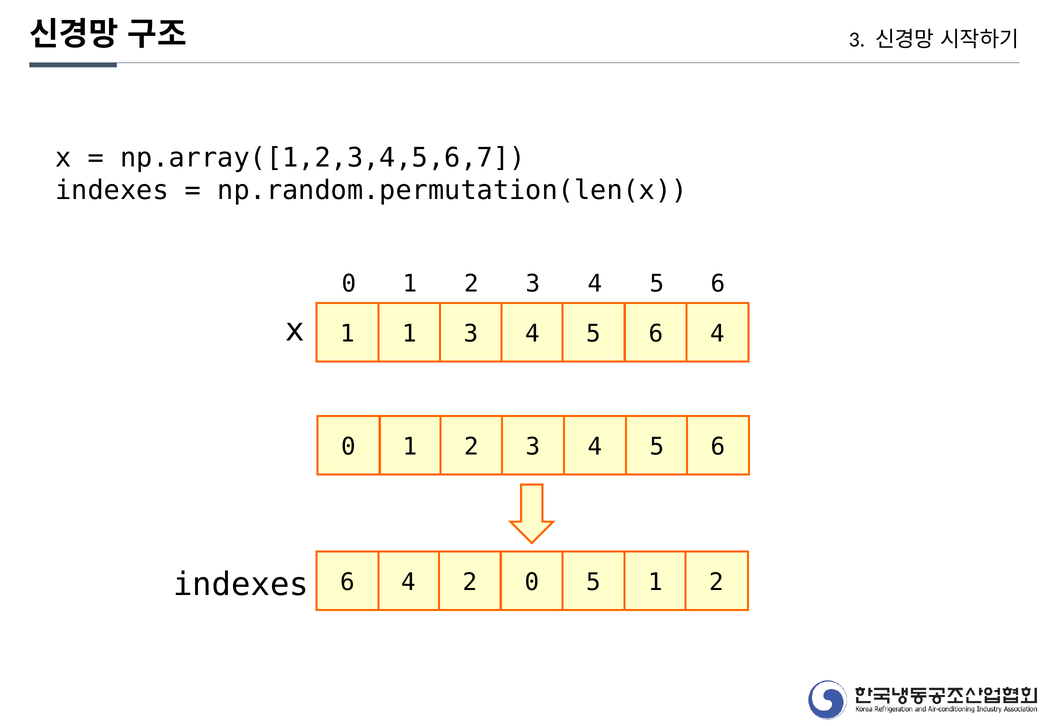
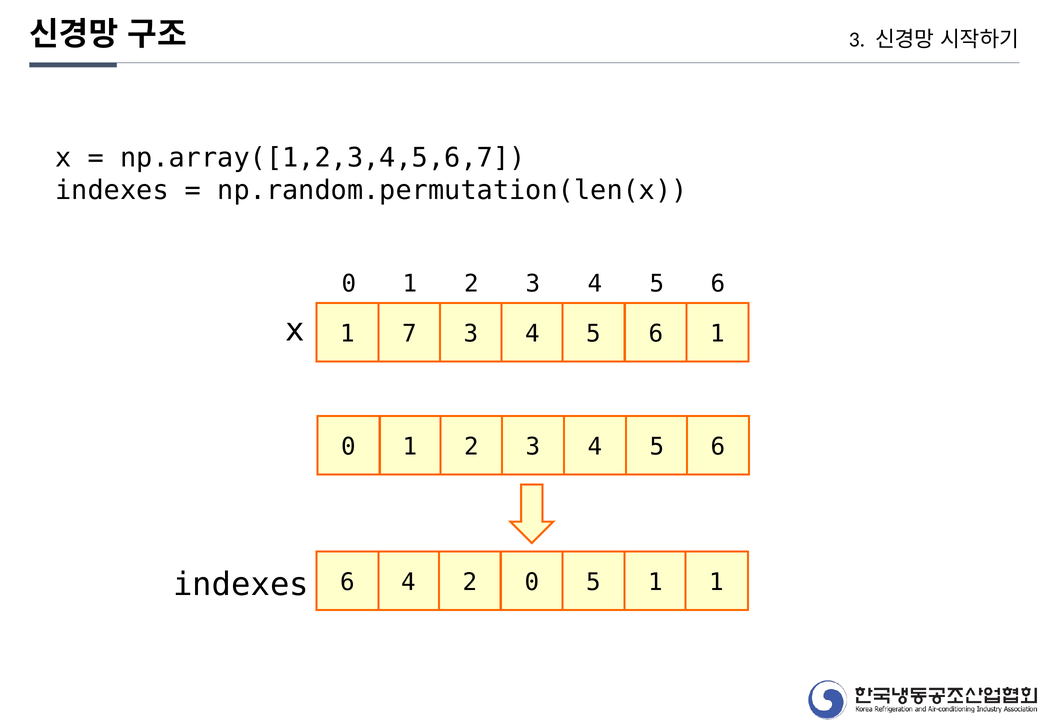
1 1: 1 -> 7 (409, 334)
6 4: 4 -> 1 (718, 334)
5 1 2: 2 -> 1 (717, 582)
